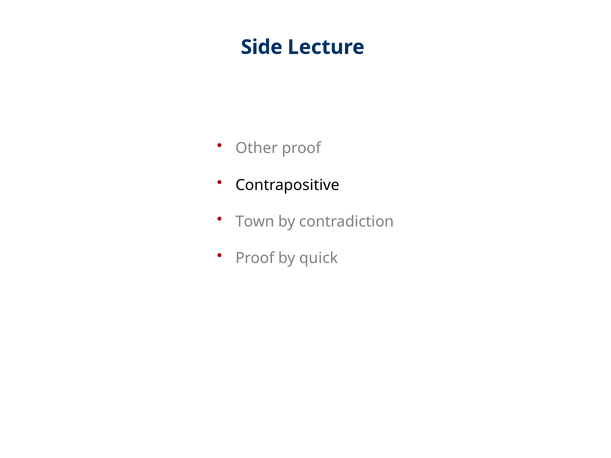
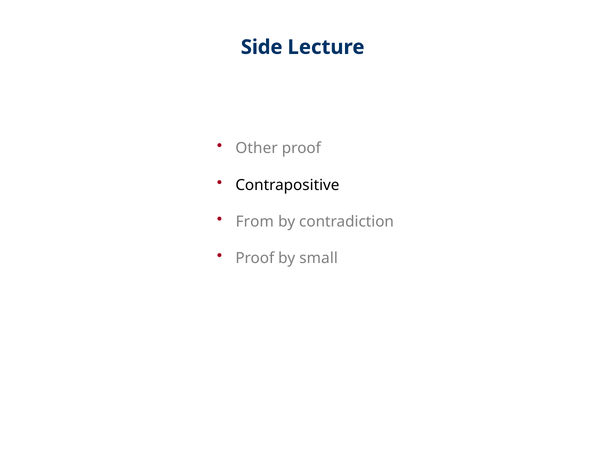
Town: Town -> From (255, 222)
quick: quick -> small (319, 258)
